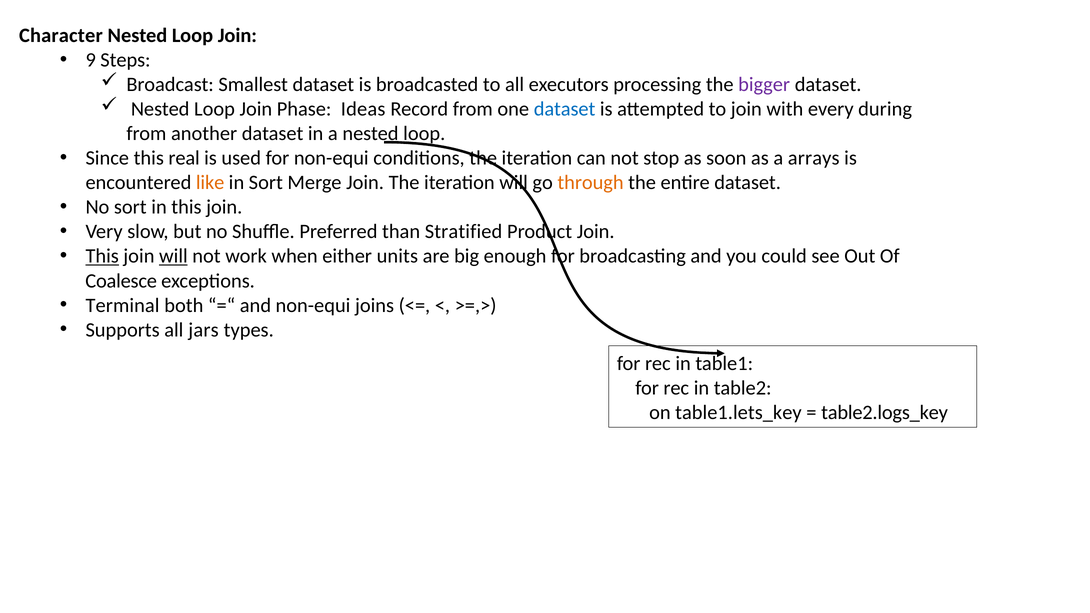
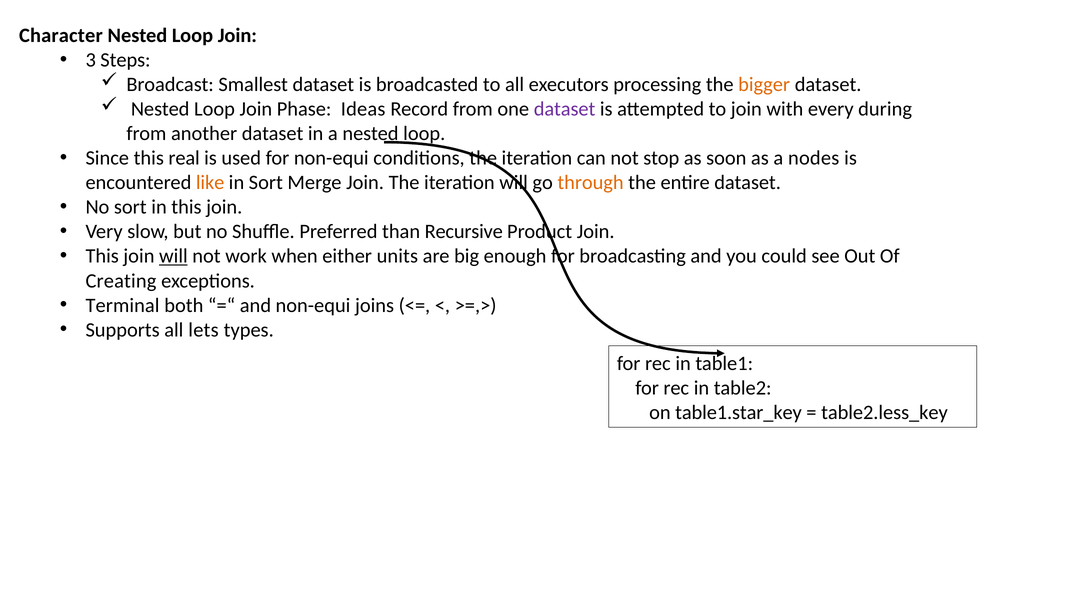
9: 9 -> 3 (91, 60)
bigger colour: purple -> orange (764, 85)
dataset colour: blue -> purple (565, 109)
arrays: arrays -> nodes (814, 158)
Stratified: Stratified -> Recursive (464, 232)
This underline: present -> none (102, 256)
Coalesce: Coalesce -> Creating (121, 281)
jars: jars -> lets (203, 330)
table1.lets_key: table1.lets_key -> table1.star_key (739, 412)
table2.logs_key: table2.logs_key -> table2.less_key (884, 412)
